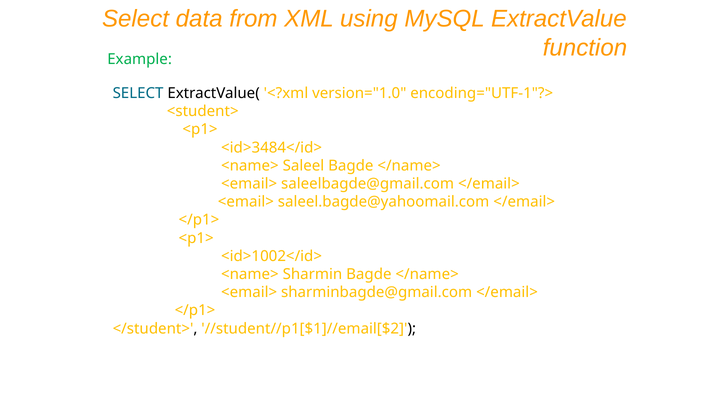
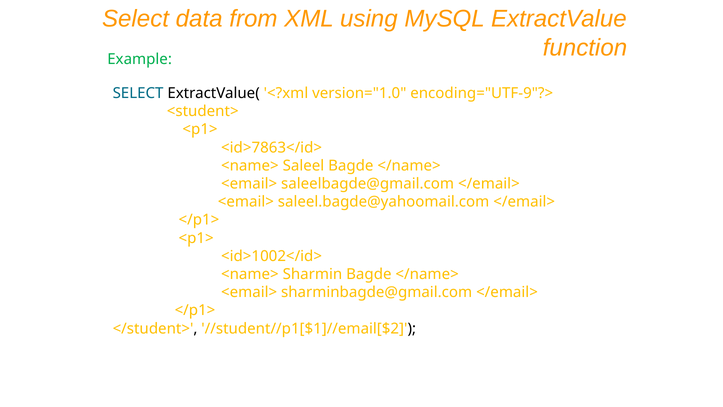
encoding="UTF-1"?>: encoding="UTF-1"?> -> encoding="UTF-9"?> (482, 93)
<id>3484</id>: <id>3484</id> -> <id>7863</id> (272, 147)
